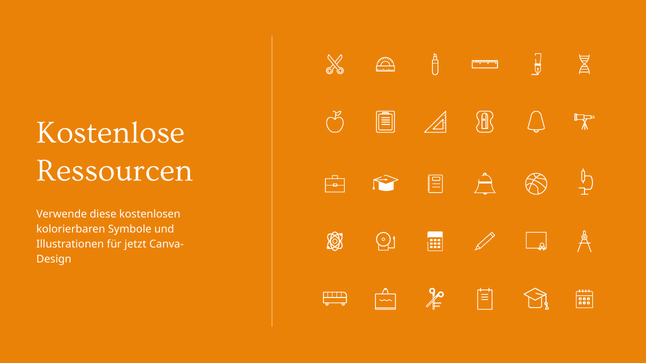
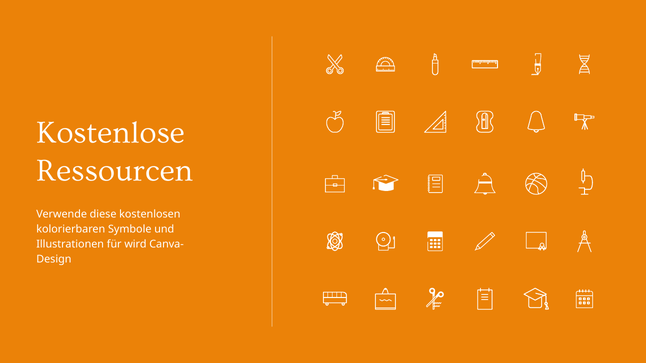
jetzt: jetzt -> wird (135, 245)
